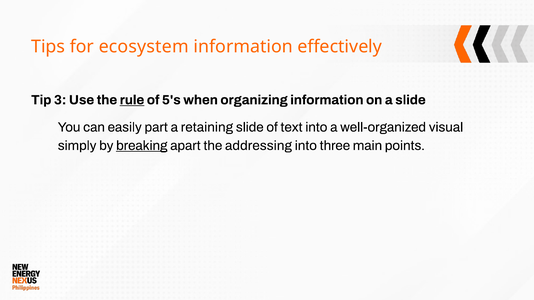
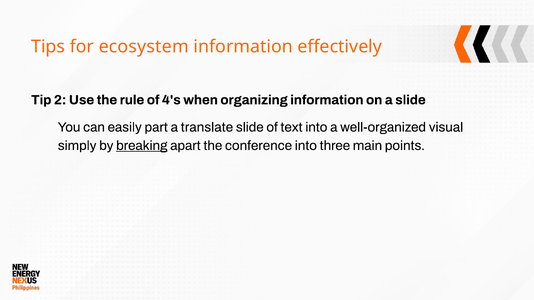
3: 3 -> 2 (60, 100)
rule underline: present -> none (132, 100)
5's: 5's -> 4's (171, 100)
retaining: retaining -> translate (207, 127)
addressing: addressing -> conference (259, 146)
